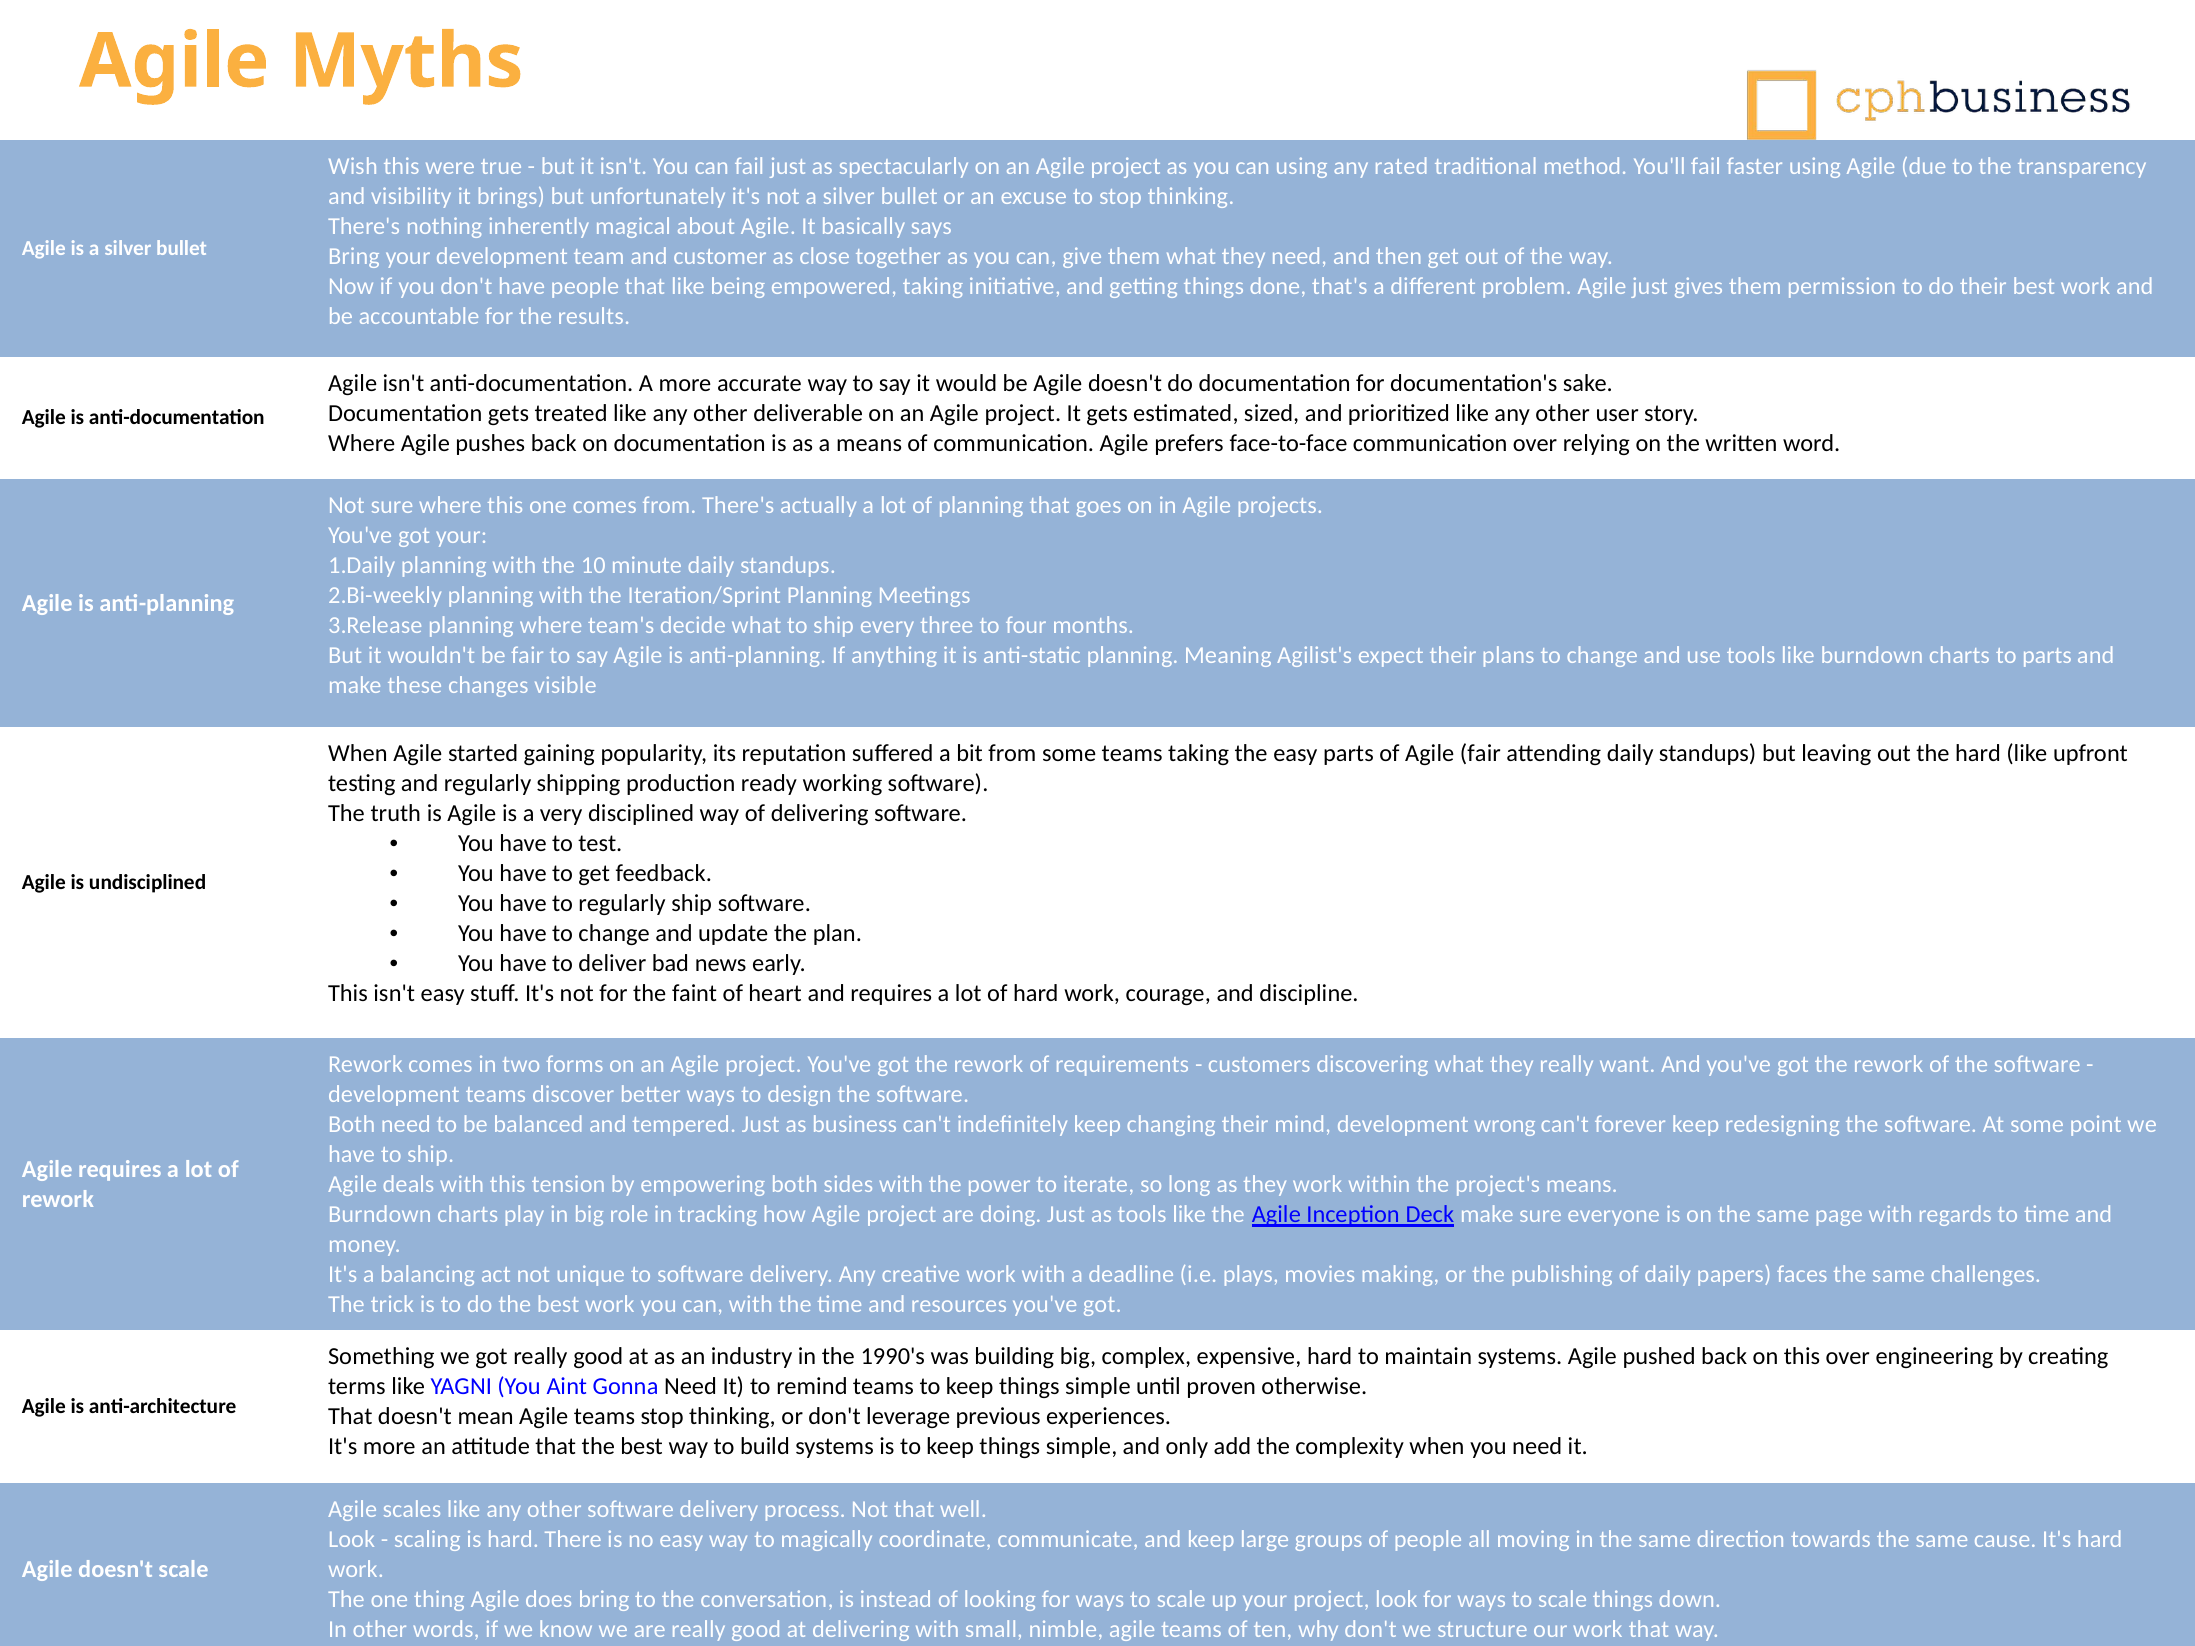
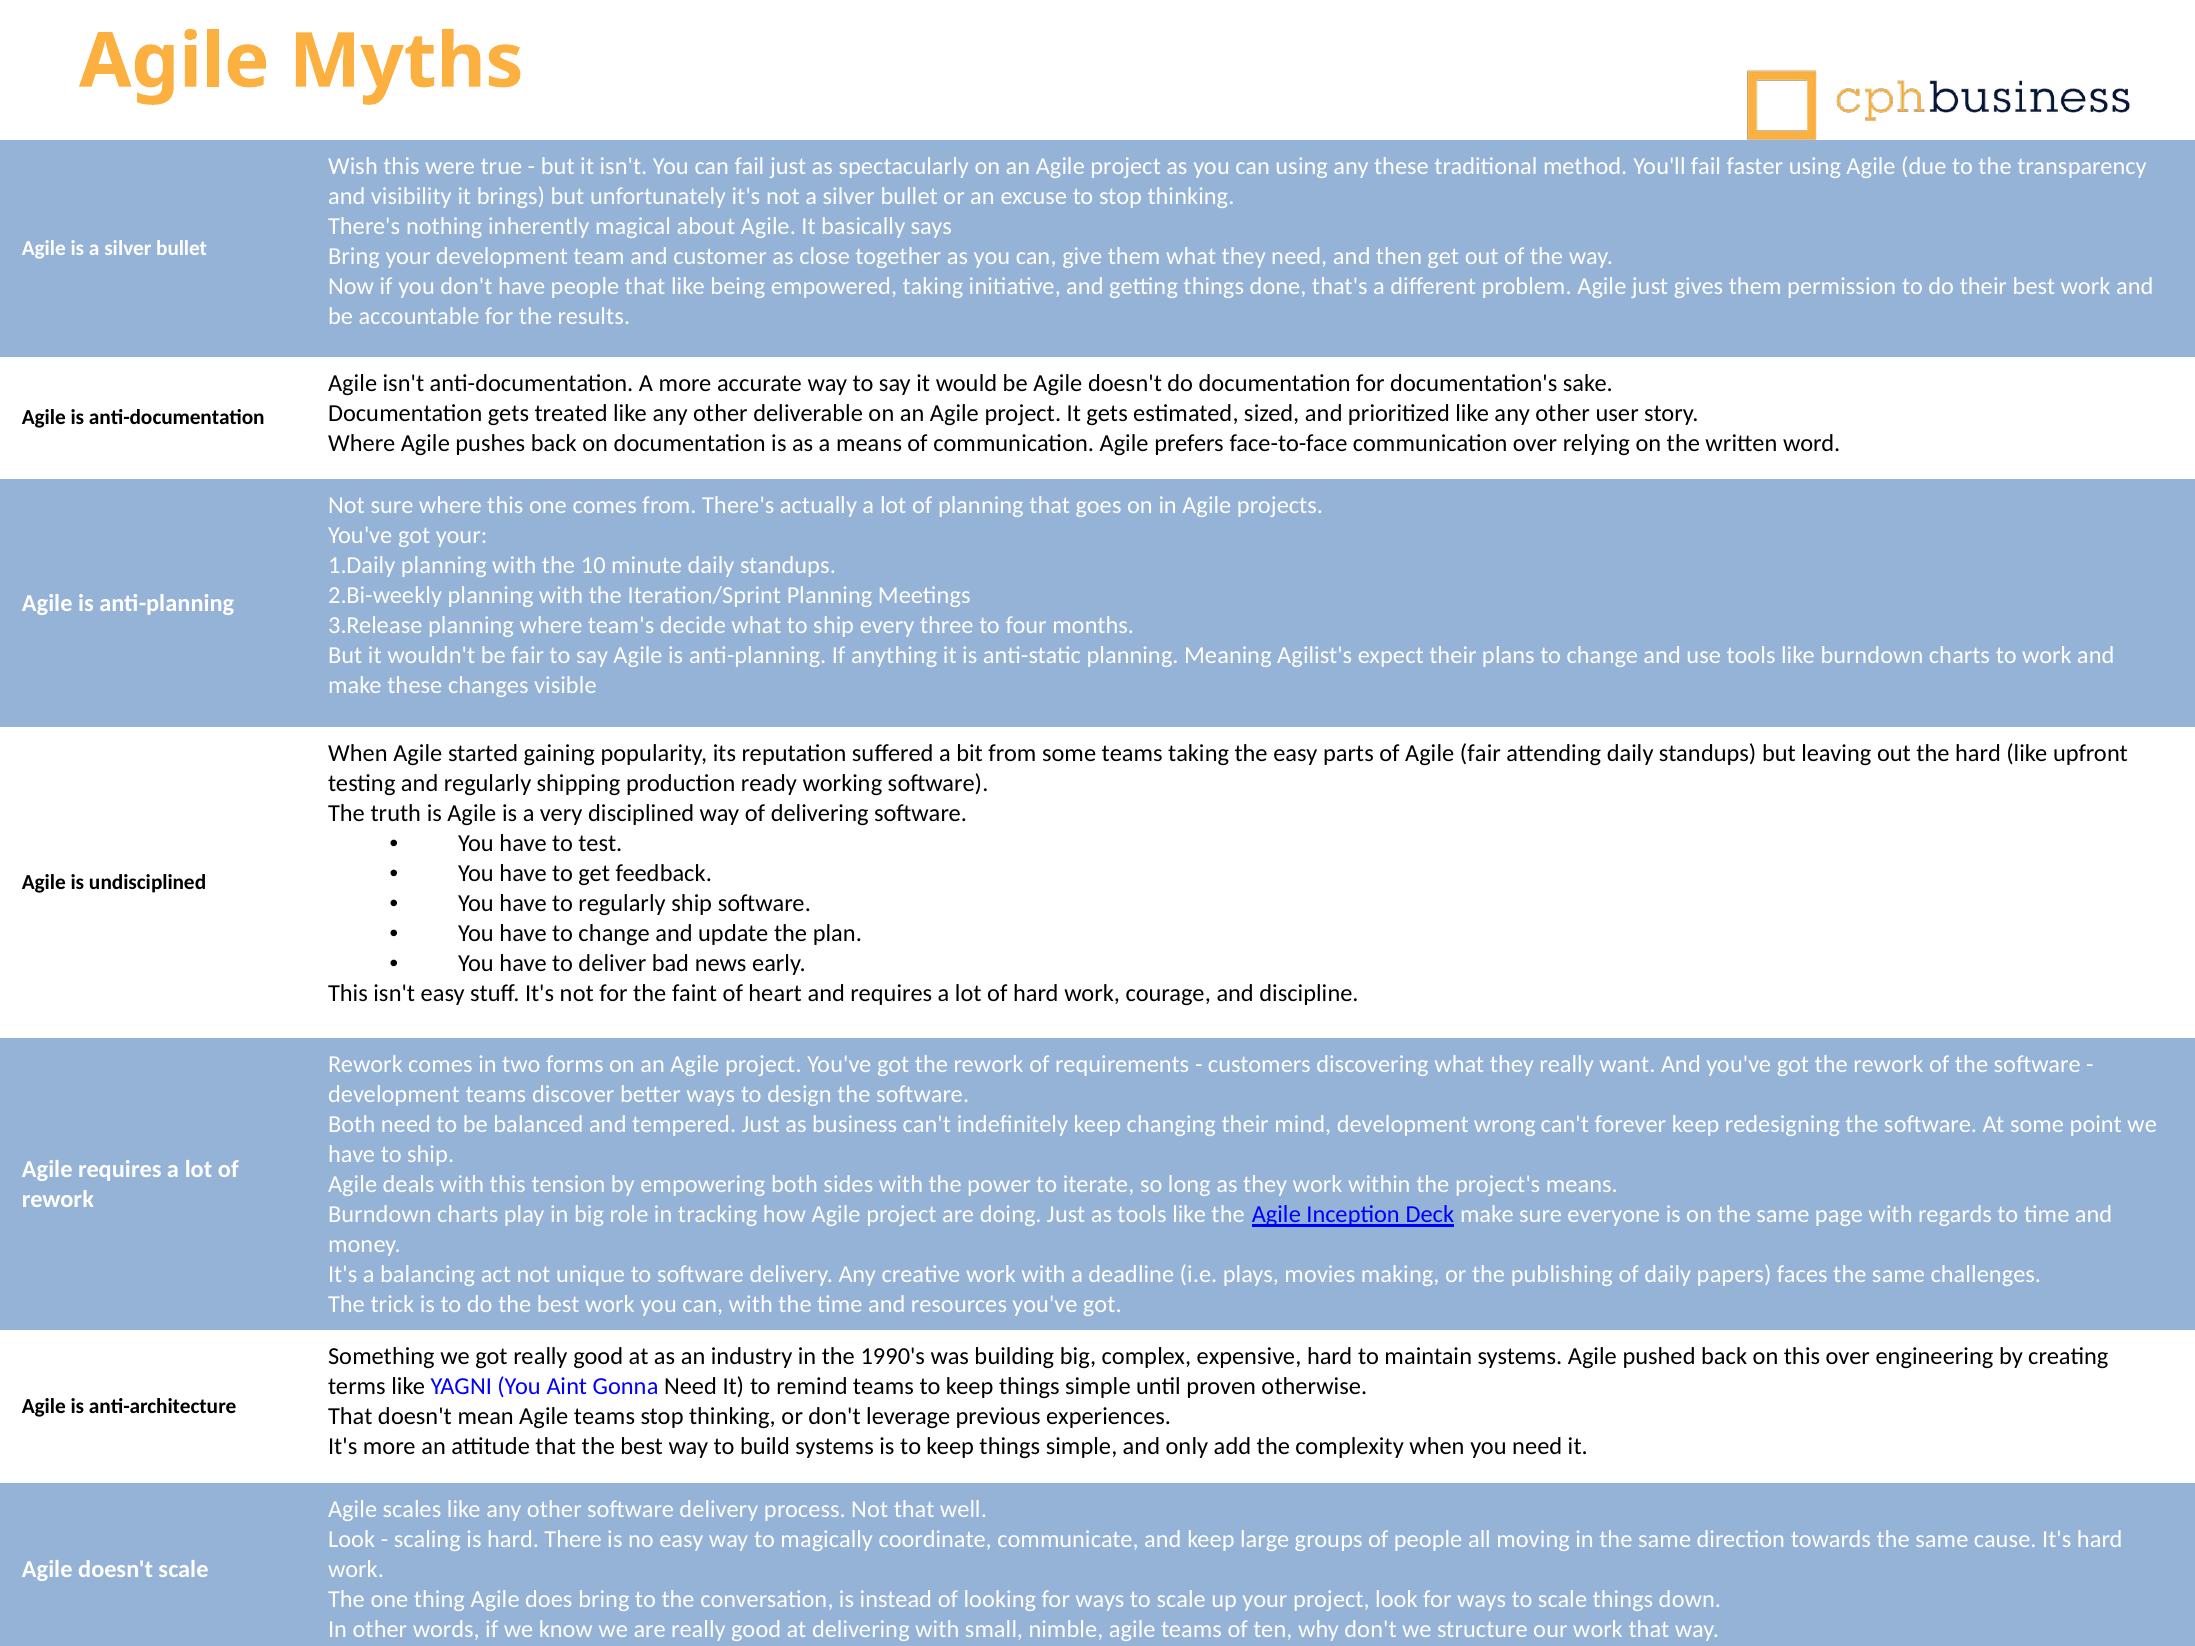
any rated: rated -> these (1401, 167)
to parts: parts -> work (2047, 655)
